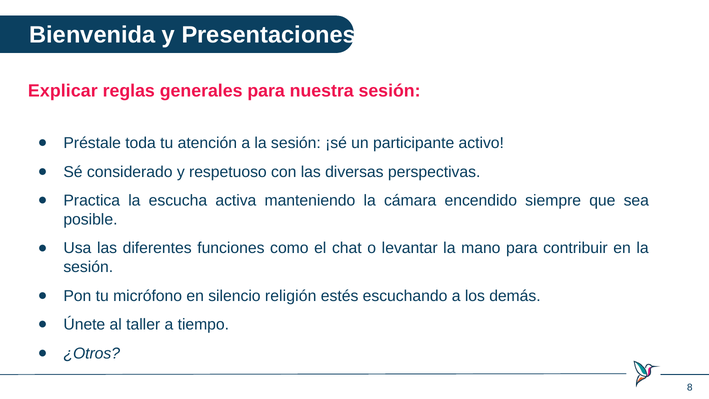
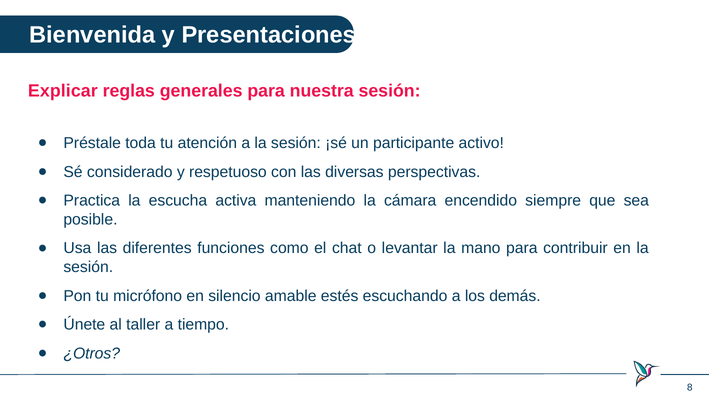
religión: religión -> amable (291, 296)
